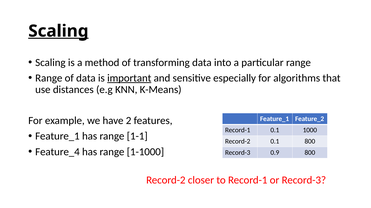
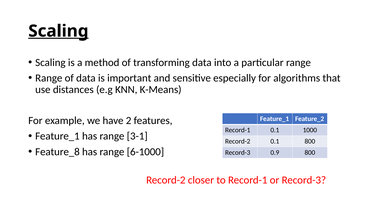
important underline: present -> none (129, 78)
1-1: 1-1 -> 3-1 (137, 137)
Feature_4: Feature_4 -> Feature_8 (57, 152)
1-1000: 1-1000 -> 6-1000 (145, 152)
